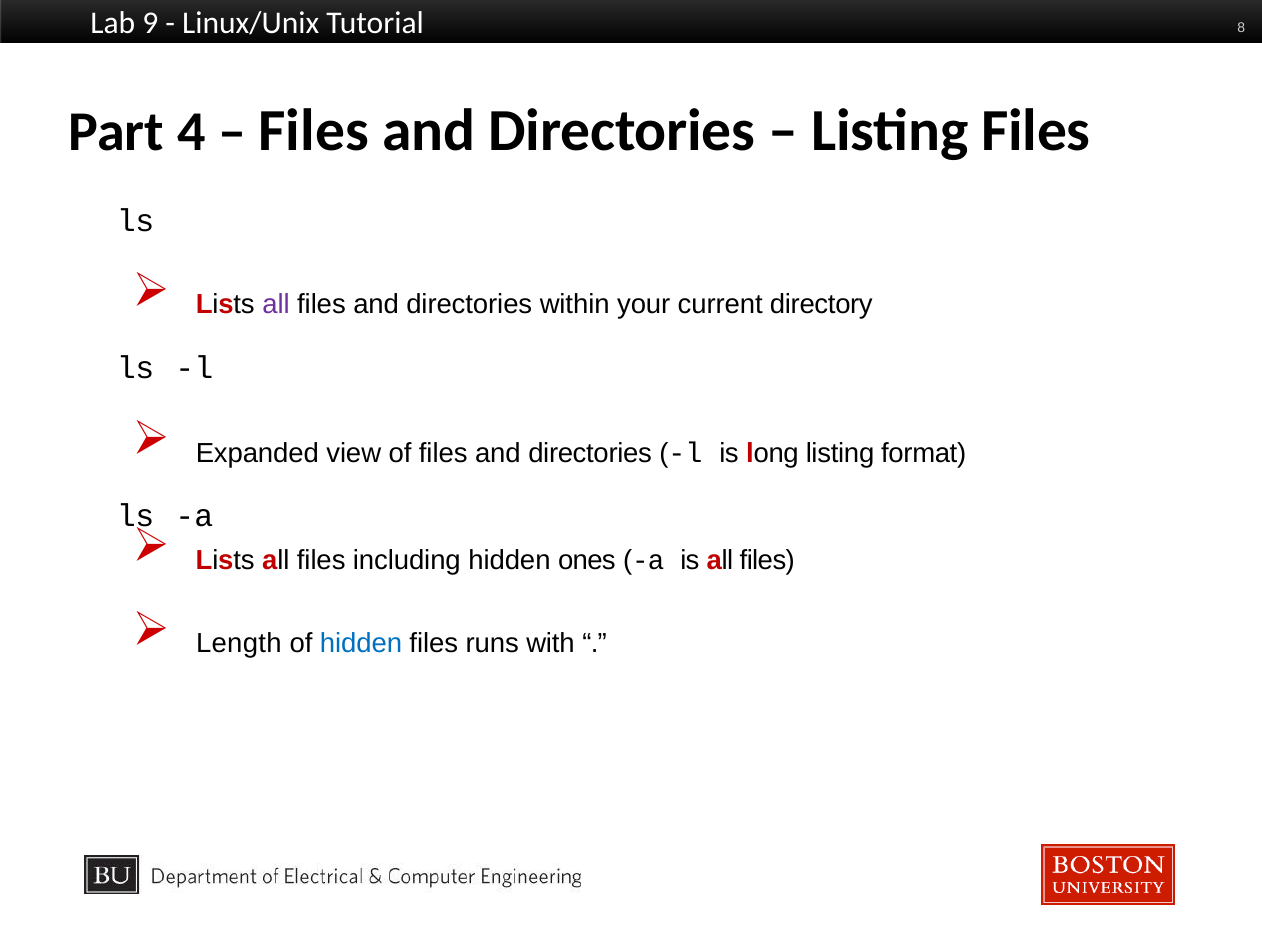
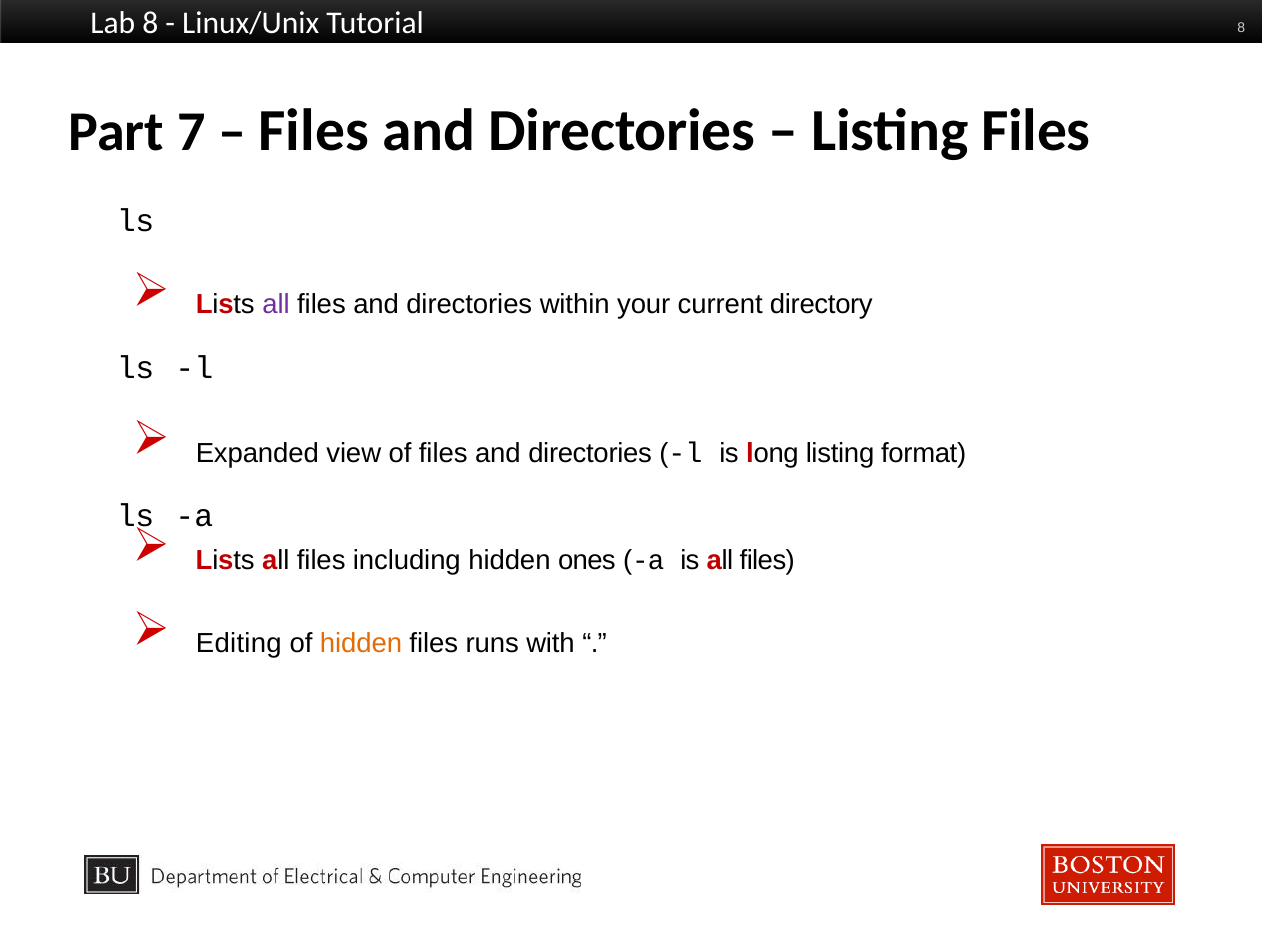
Lab 9: 9 -> 8 (150, 23)
4: 4 -> 7 (191, 132)
Length: Length -> Editing (239, 643)
hidden colour: blue -> orange (361, 643)
